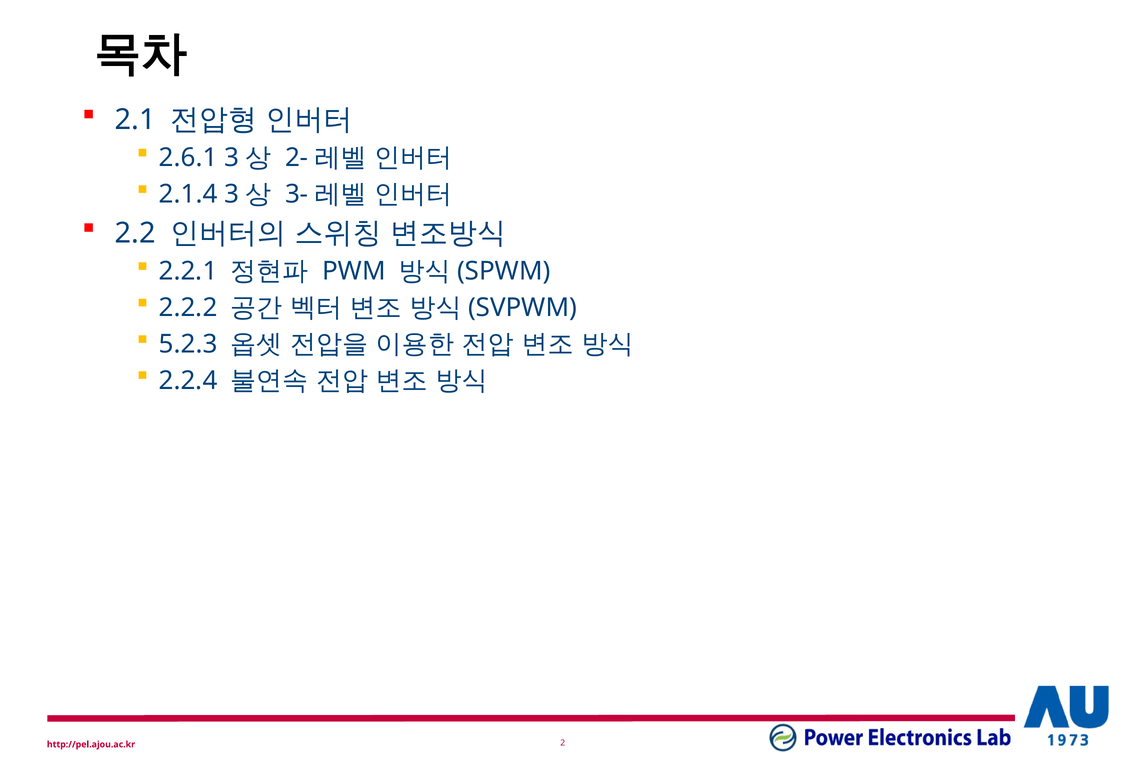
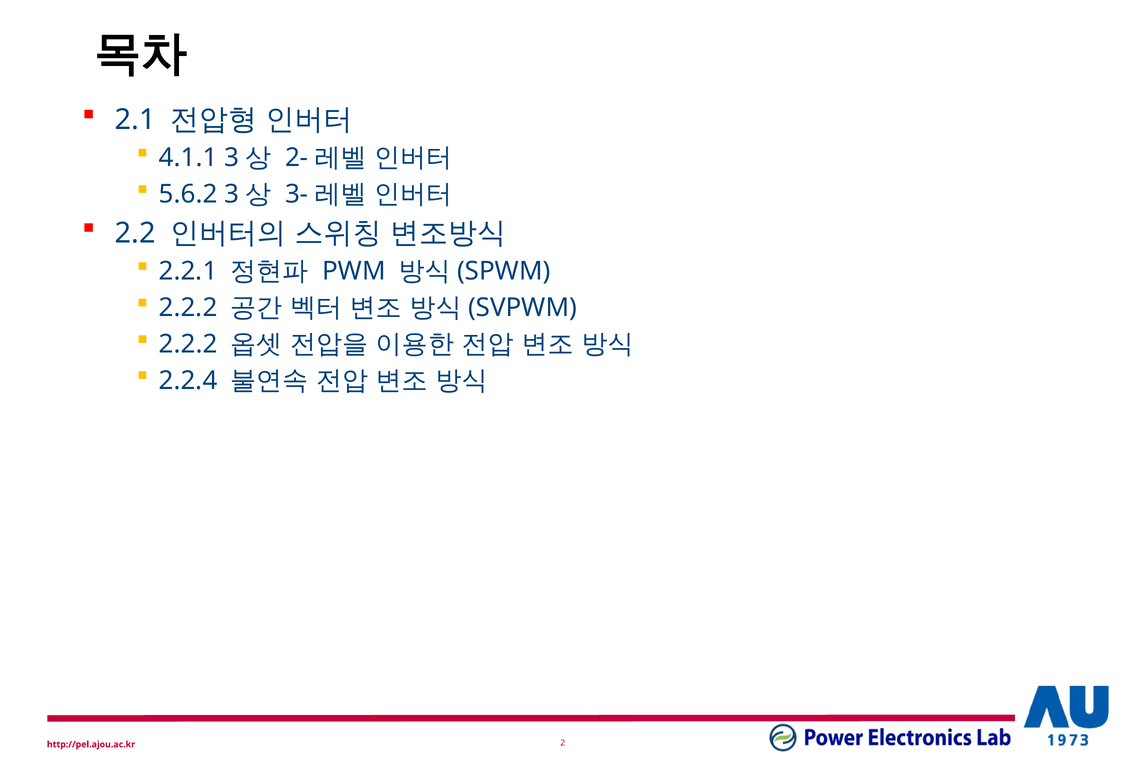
2.6.1: 2.6.1 -> 4.1.1 (188, 158)
2.1.4: 2.1.4 -> 5.6.2 (188, 194)
5.2.3: 5.2.3 -> 2.2.2 (188, 344)
